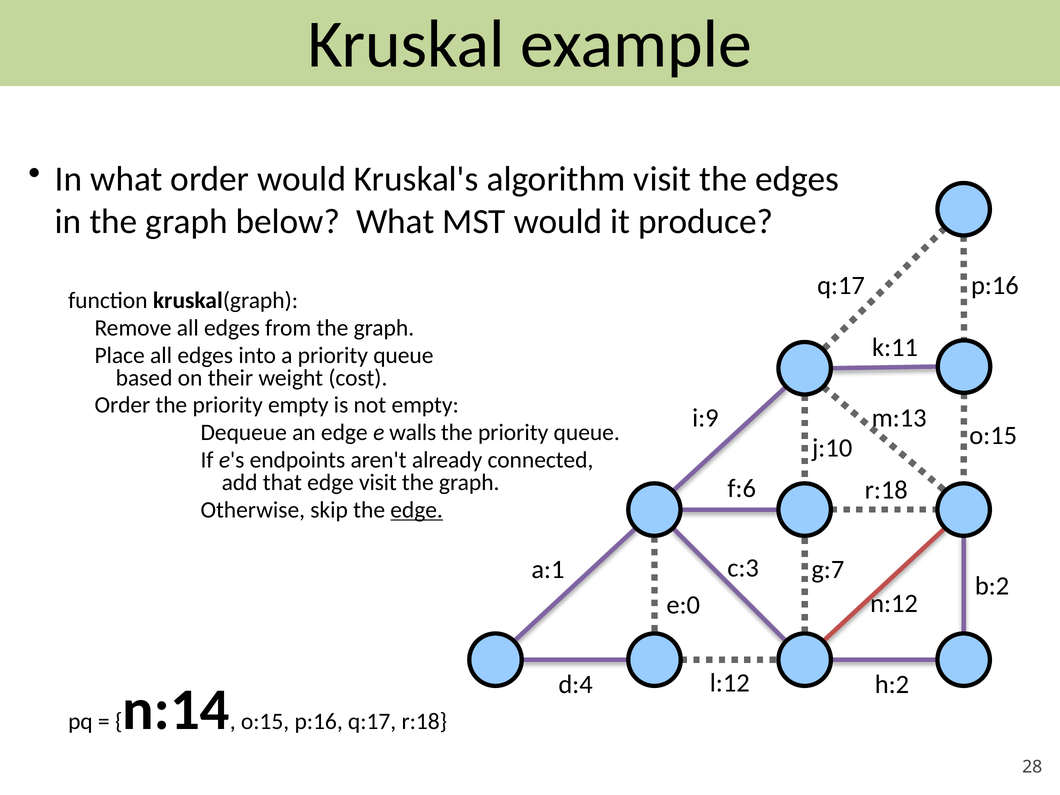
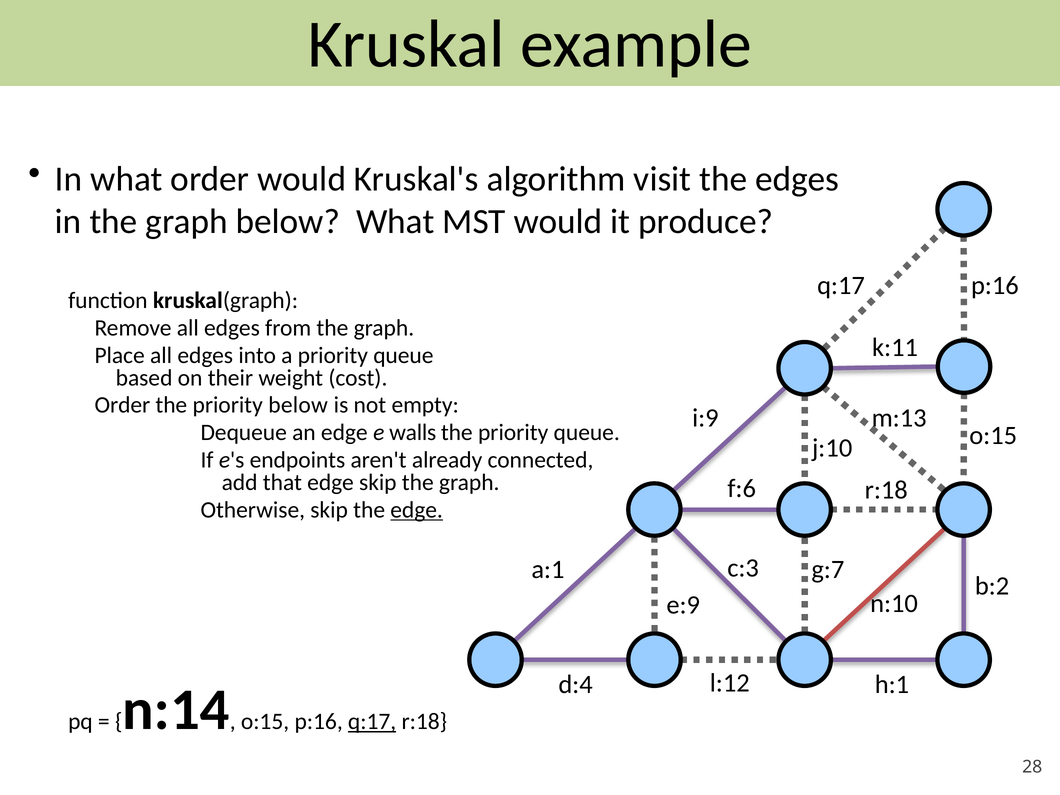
priority empty: empty -> below (298, 405)
edge visit: visit -> skip (378, 483)
n:12: n:12 -> n:10 (894, 603)
e:0: e:0 -> e:9 (683, 605)
h:2: h:2 -> h:1 (892, 685)
q:17 underline: none -> present (372, 722)
